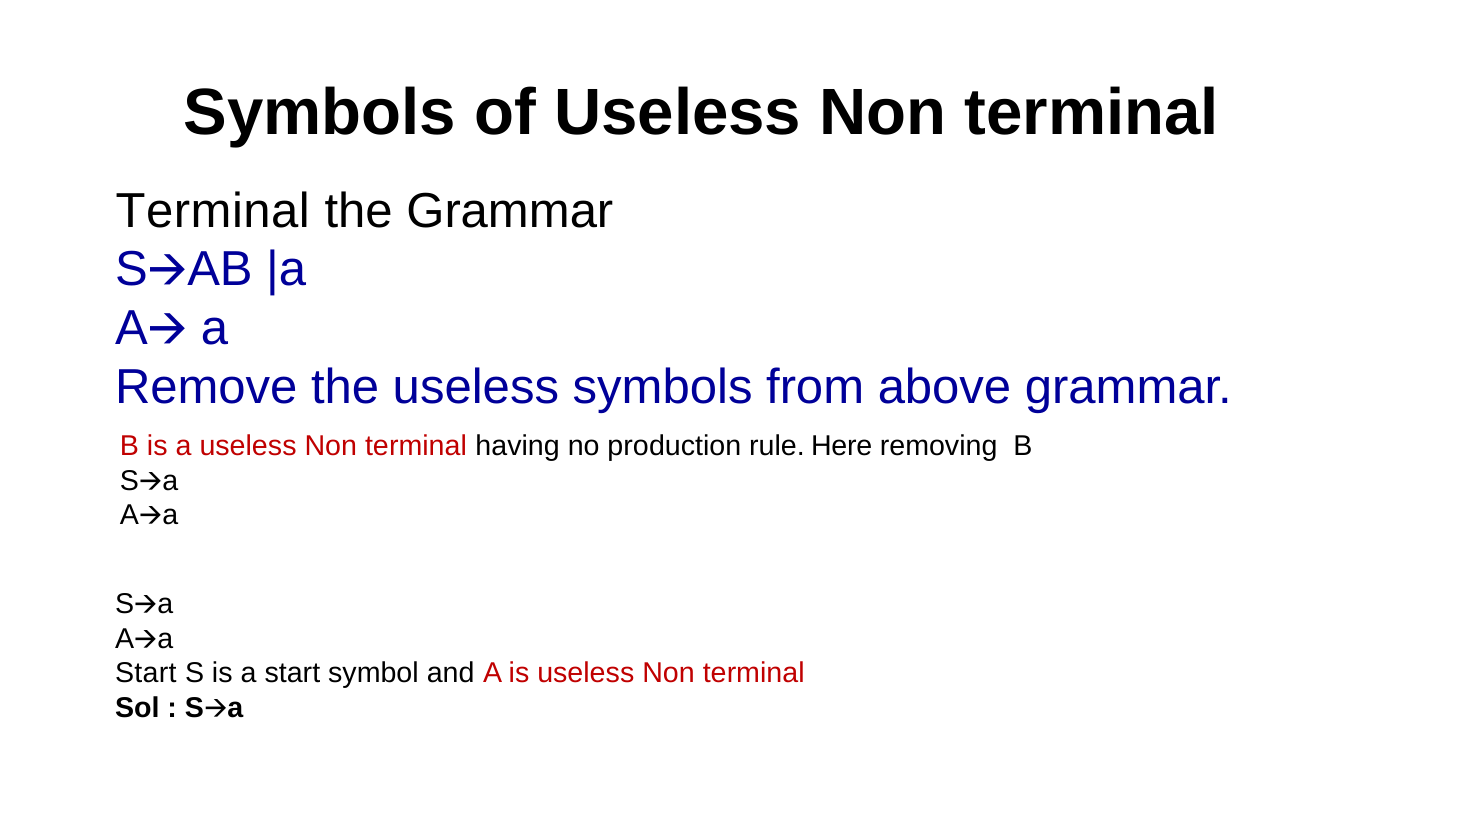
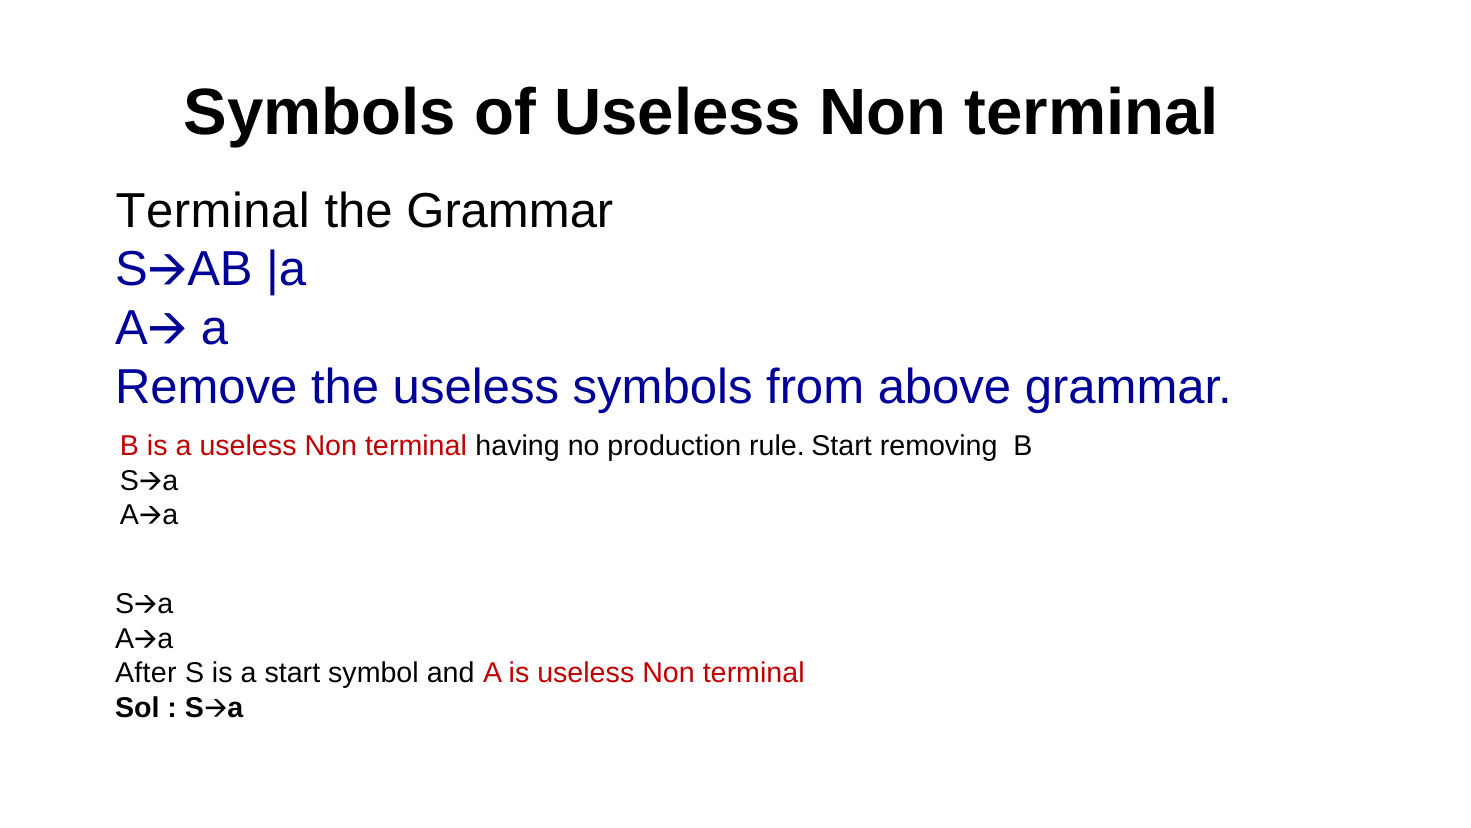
rule Here: Here -> Start (842, 446)
Start: Start -> After (146, 673)
